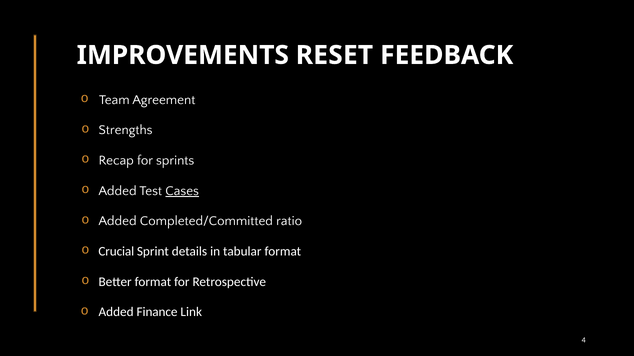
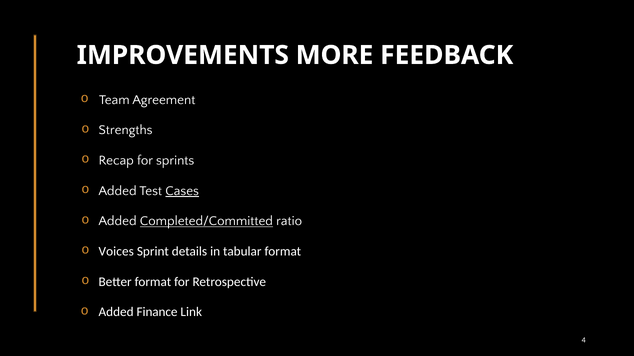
RESET: RESET -> MORE (335, 55)
Completed/Committed underline: none -> present (206, 221)
Crucial: Crucial -> Voices (116, 252)
